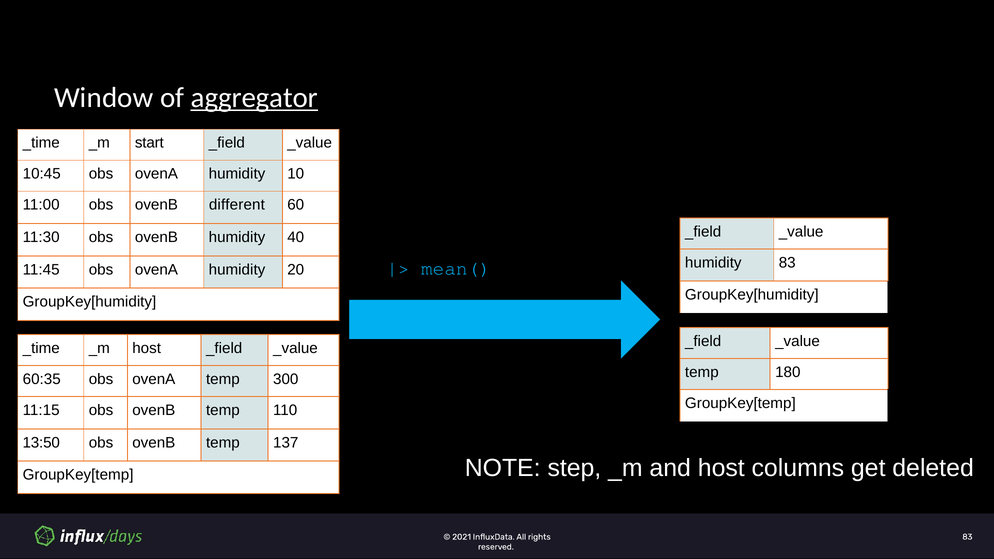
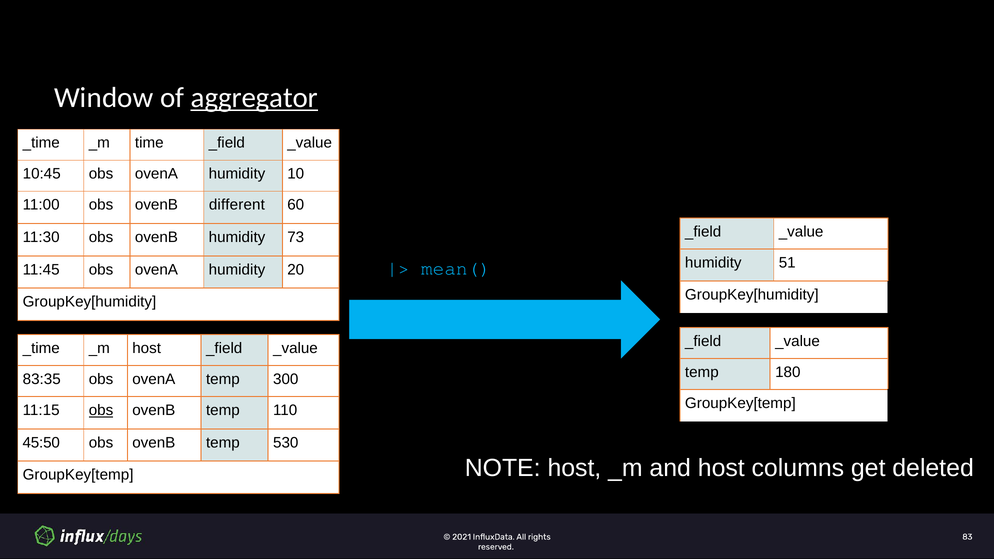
start: start -> time (149, 143)
40: 40 -> 73 (296, 237)
humidity 83: 83 -> 51 (787, 263)
60:35: 60:35 -> 83:35 (42, 379)
obs underline: none -> present (101, 410)
13:50: 13:50 -> 45:50 (41, 443)
137: 137 -> 530 (286, 443)
NOTE step: step -> host (574, 468)
